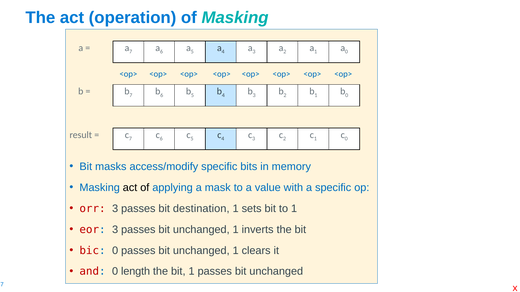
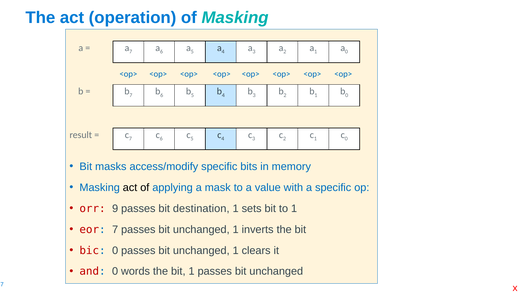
orr 3: 3 -> 9 (115, 209)
eor 3: 3 -> 7 (115, 230)
length: length -> words (136, 272)
